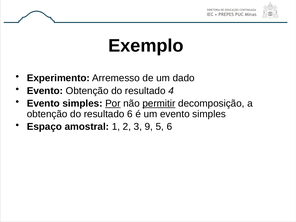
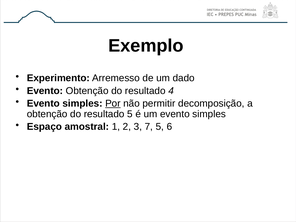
permitir underline: present -> none (159, 103)
resultado 6: 6 -> 5 (130, 114)
9: 9 -> 7 (149, 127)
